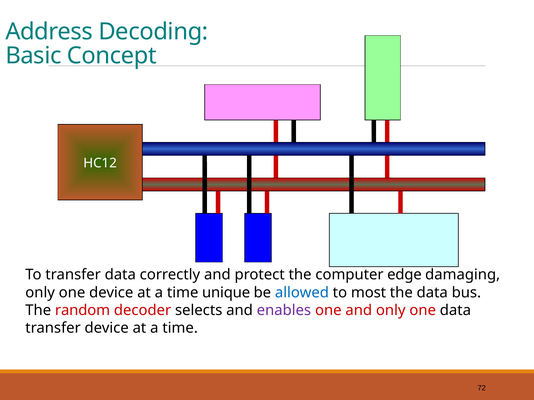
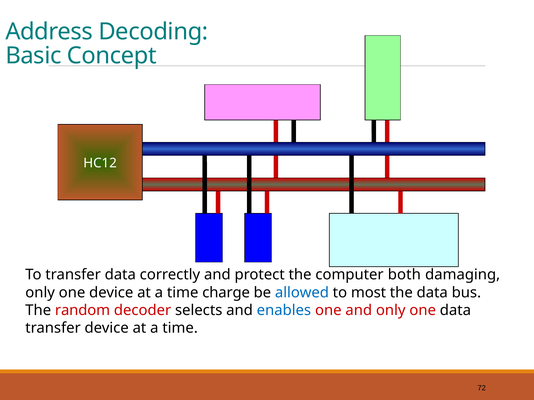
edge: edge -> both (404, 275)
unique: unique -> charge (226, 293)
enables colour: purple -> blue (284, 311)
